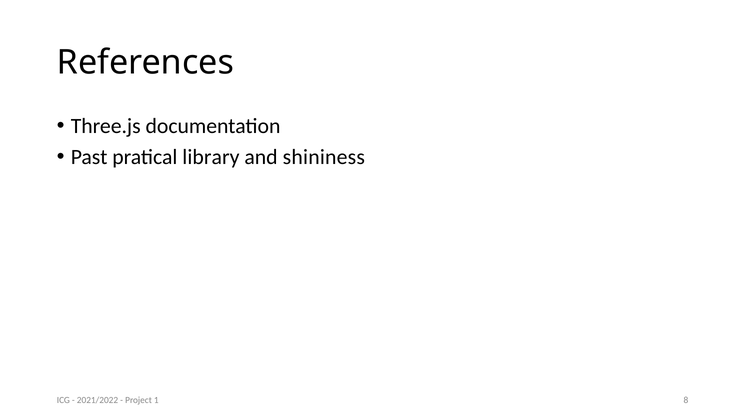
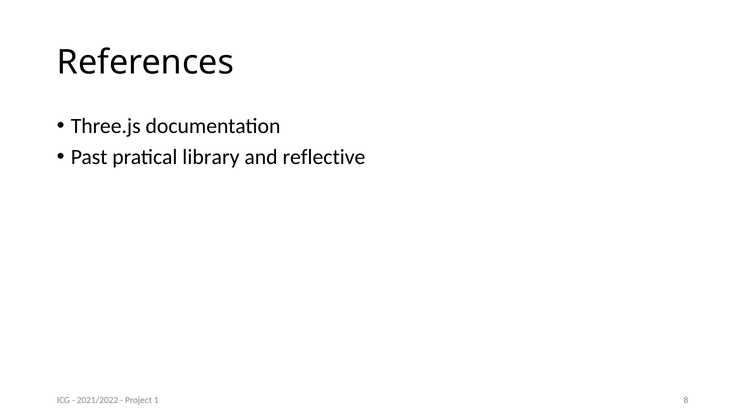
shininess: shininess -> reflective (324, 157)
